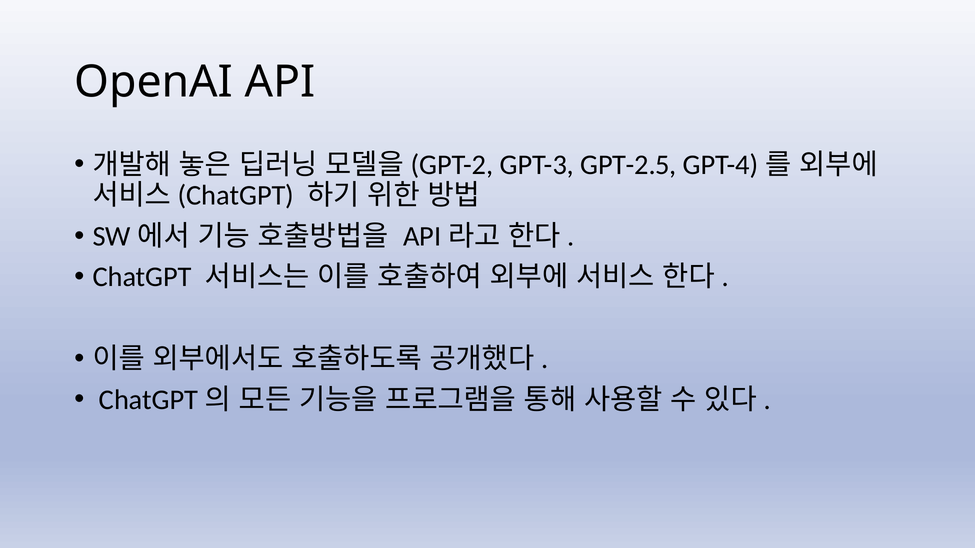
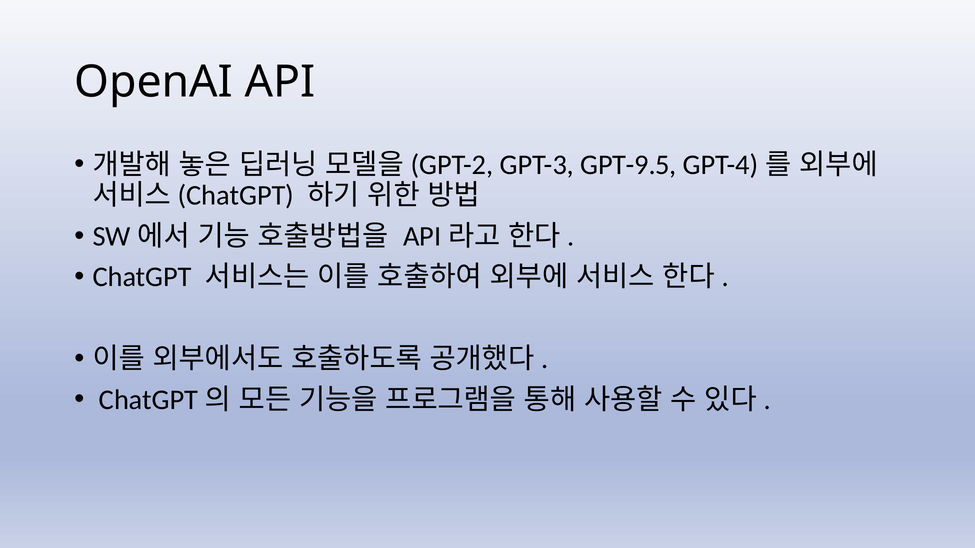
GPT-2.5: GPT-2.5 -> GPT-9.5 (628, 165)
